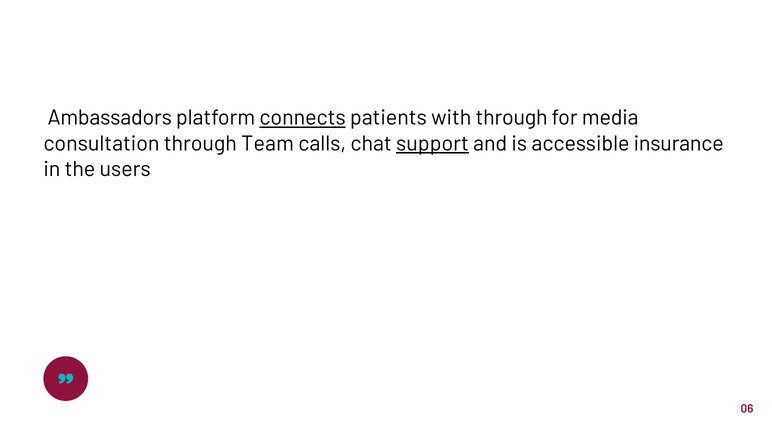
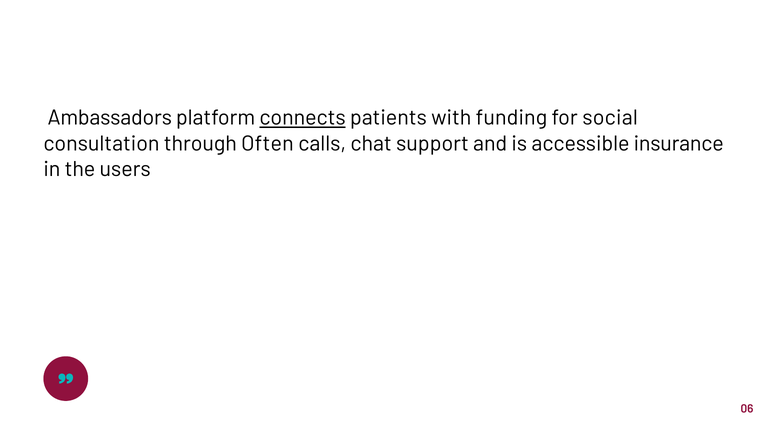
with through: through -> funding (511, 118)
media: media -> social (610, 118)
Team: Team -> Often (267, 144)
support underline: present -> none (432, 144)
